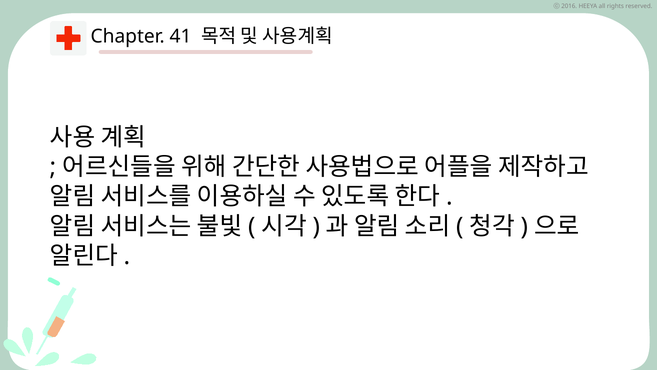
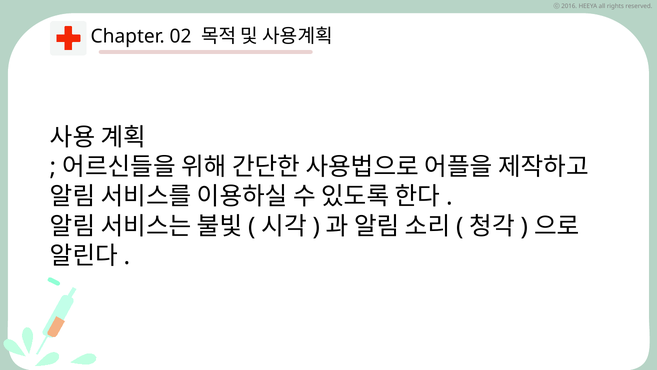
41: 41 -> 02 (181, 37)
